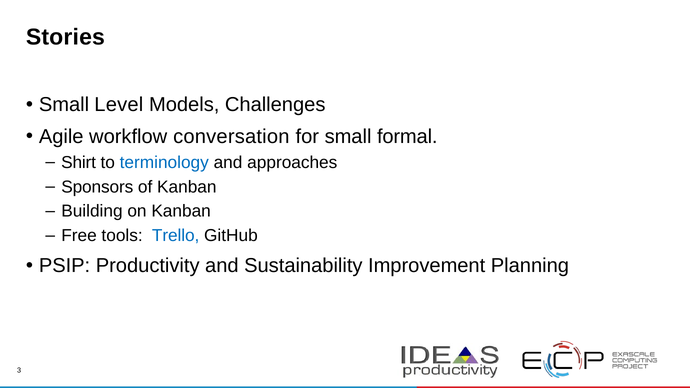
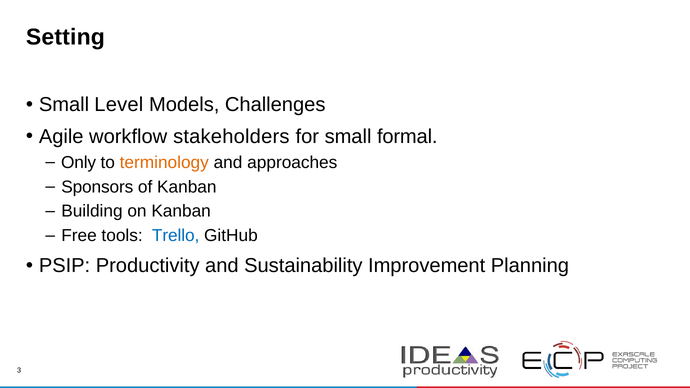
Stories: Stories -> Setting (65, 37)
conversation: conversation -> stakeholders (231, 137)
Shirt: Shirt -> Only (79, 163)
terminology colour: blue -> orange (164, 163)
